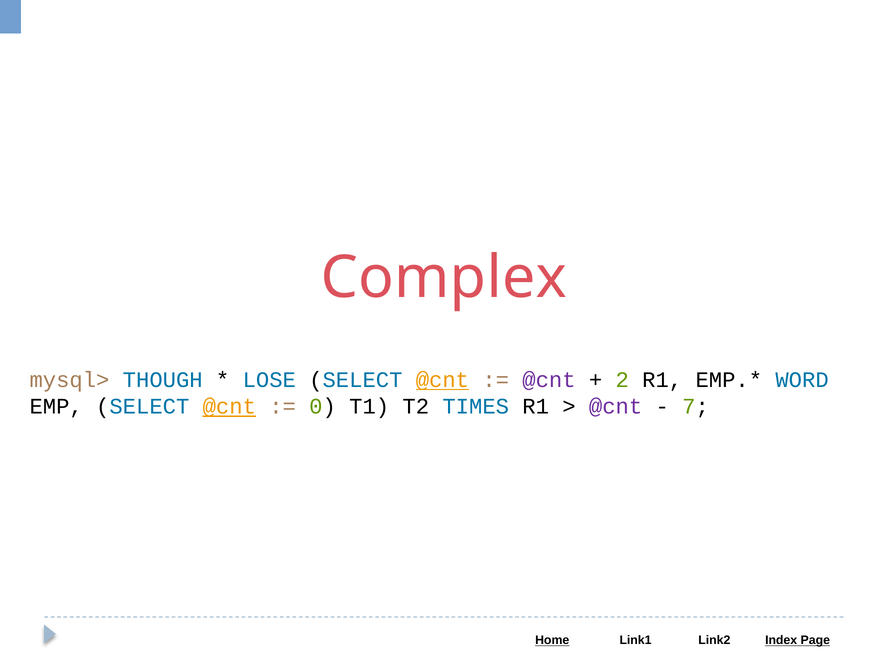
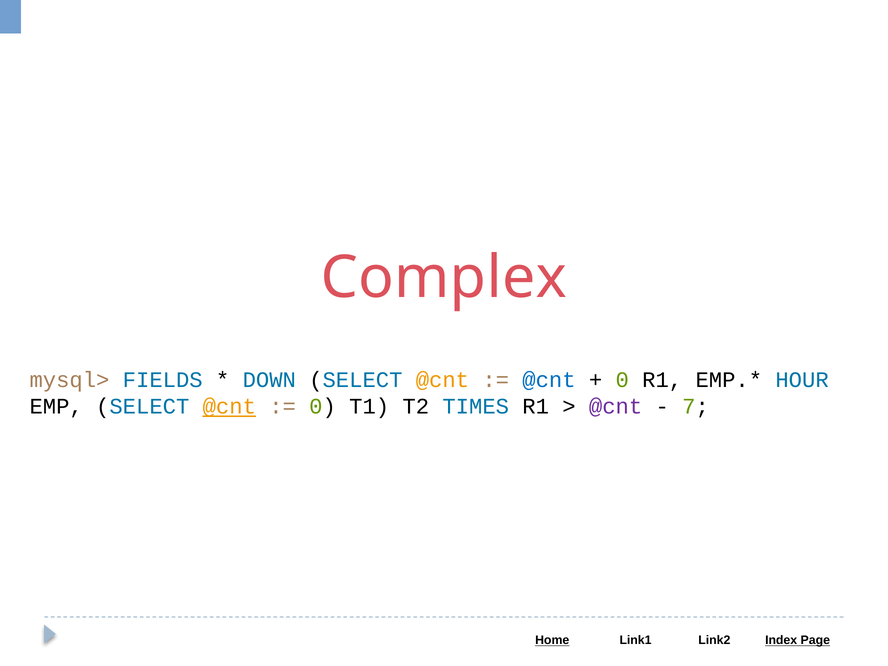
THOUGH: THOUGH -> FIELDS (163, 380)
LOSE: LOSE -> DOWN (269, 380)
@cnt underline: present -> none (442, 380)
@cnt colour: purple -> blue (549, 380)
2: 2 -> 0 (622, 380)
WORD: WORD -> HOUR (802, 380)
